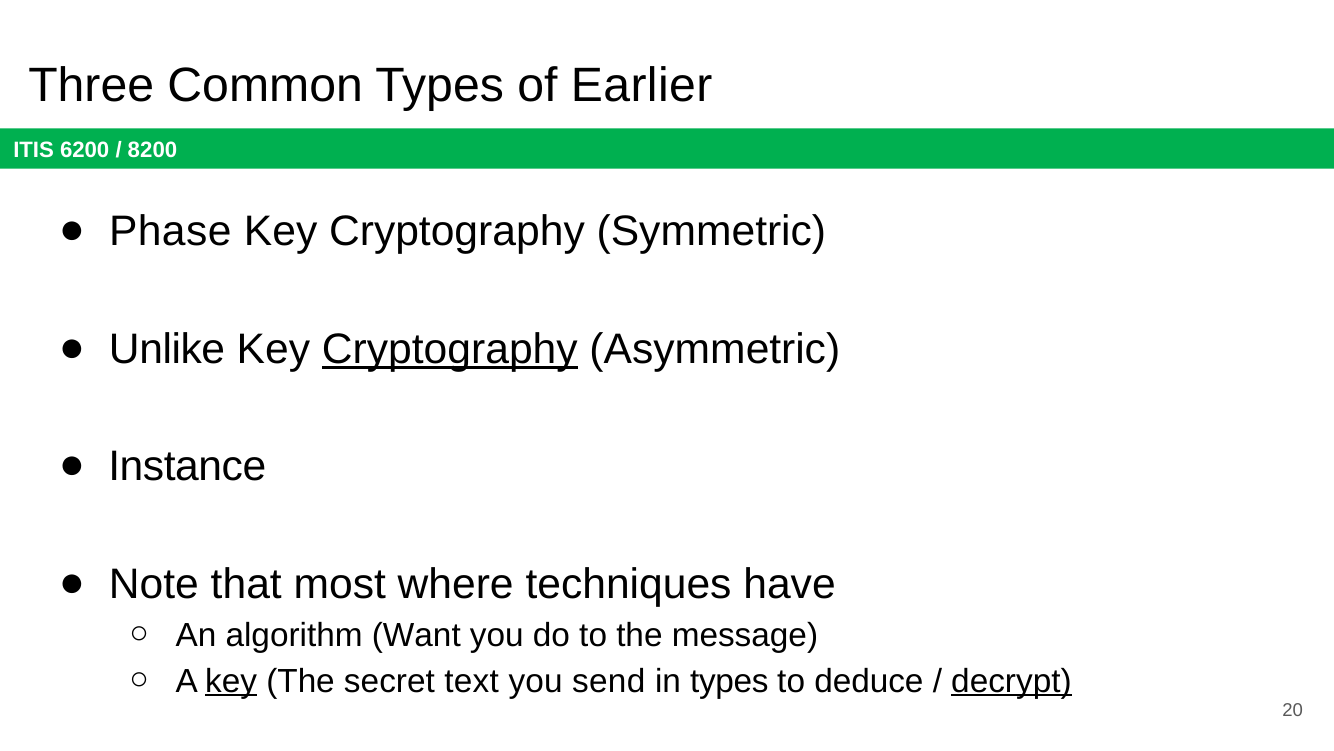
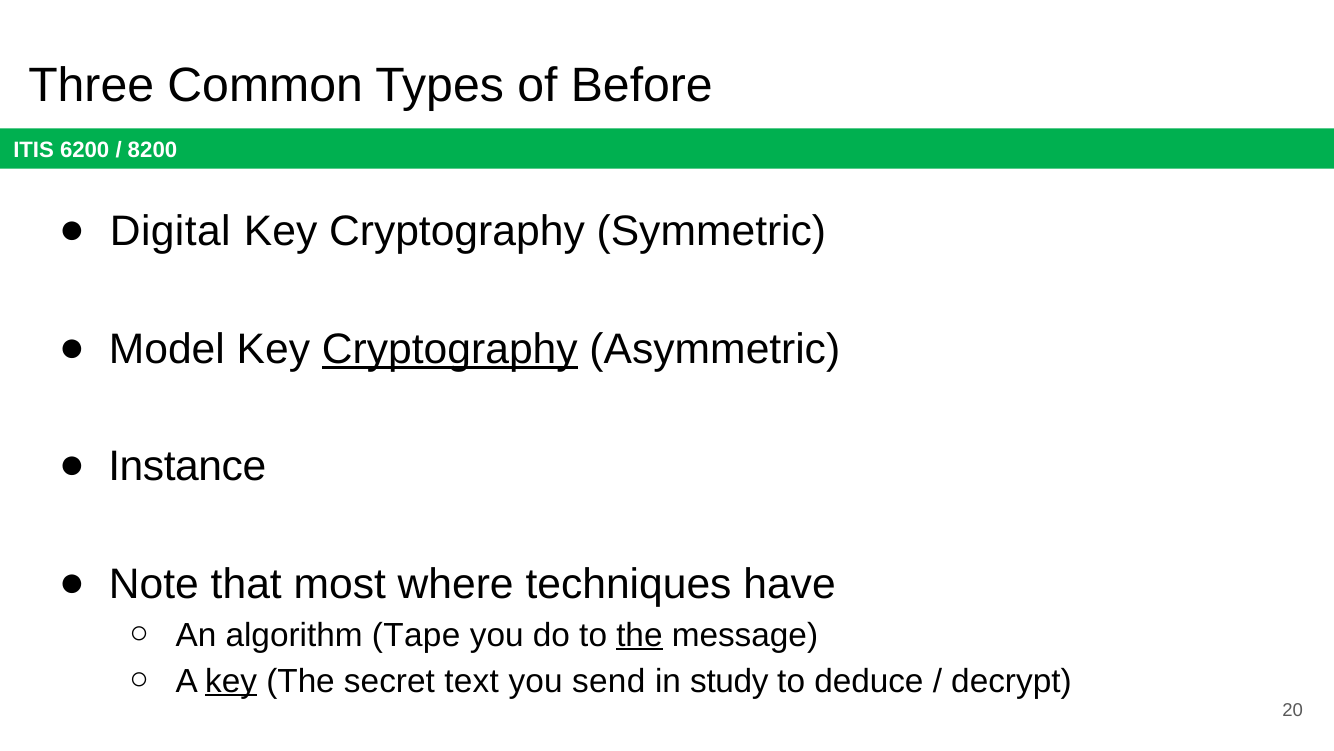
Earlier: Earlier -> Before (642, 85)
Phase: Phase -> Digital (170, 231)
Unlike: Unlike -> Model (167, 349)
Want: Want -> Tape (416, 635)
the underline: none -> present (639, 635)
in types: types -> study (729, 681)
decrypt underline: present -> none (1011, 681)
